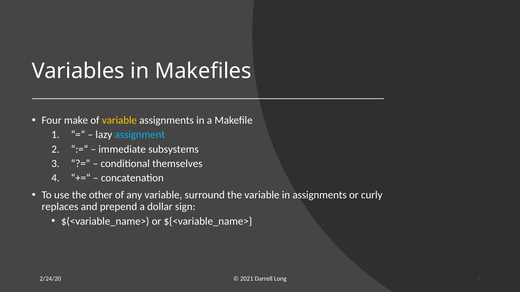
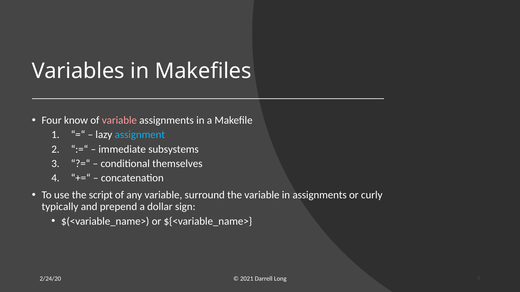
make: make -> know (76, 121)
variable colour: yellow -> pink (119, 121)
other: other -> script (101, 195)
replaces: replaces -> typically (60, 207)
